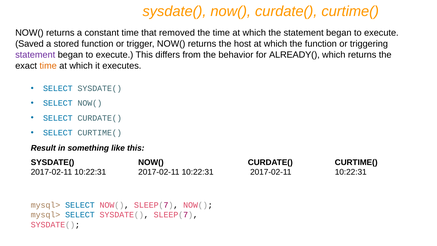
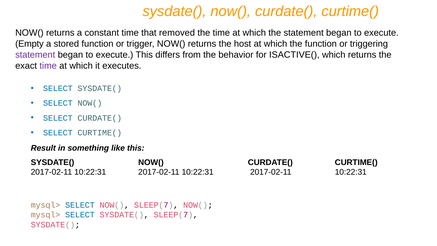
Saved: Saved -> Empty (29, 44)
ALREADY(: ALREADY( -> ISACTIVE( (294, 55)
time colour: orange -> purple (48, 66)
